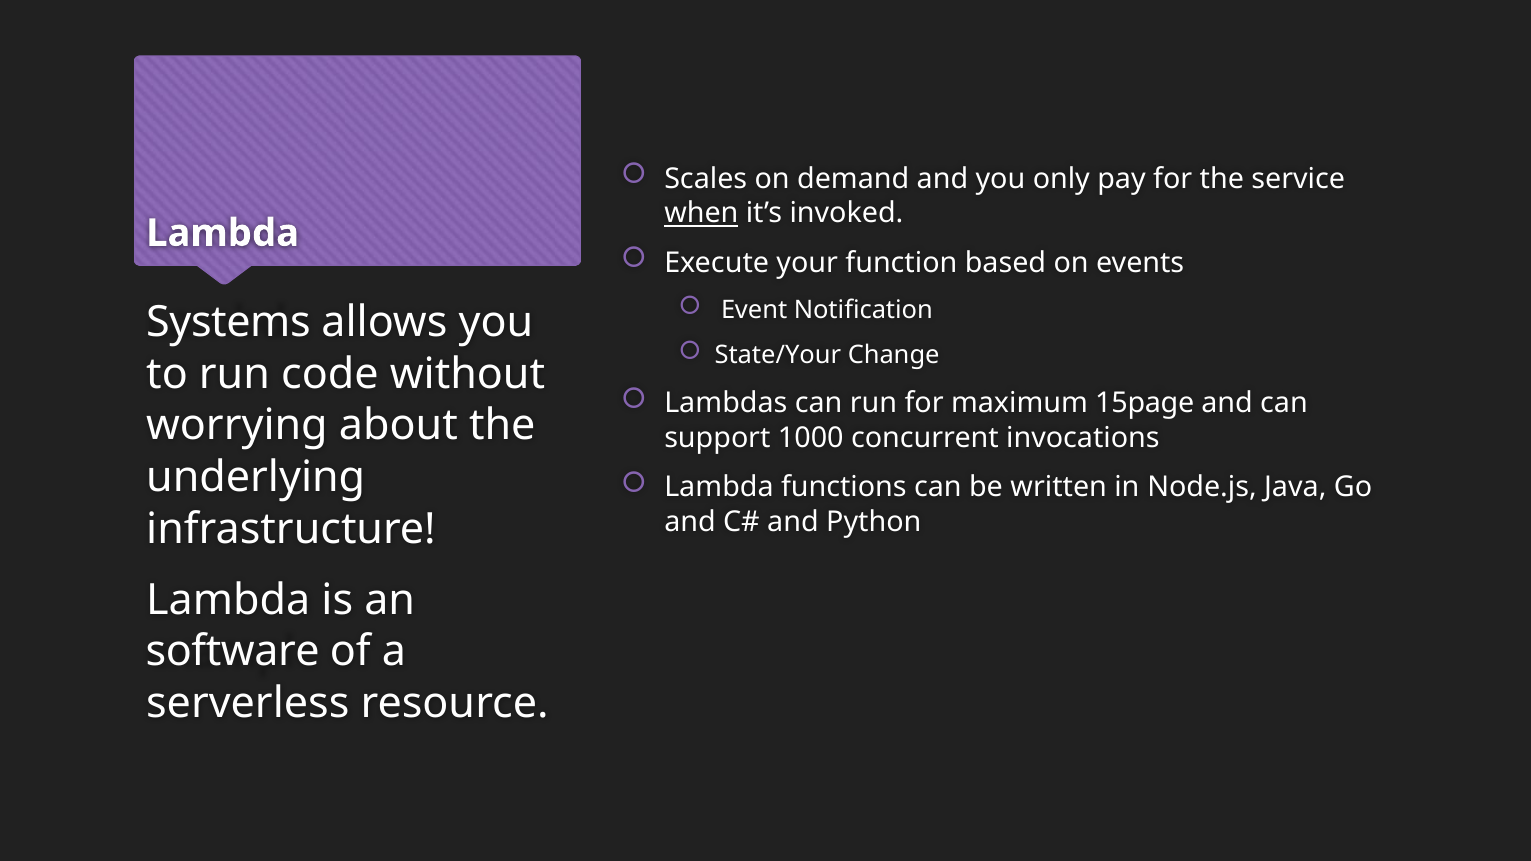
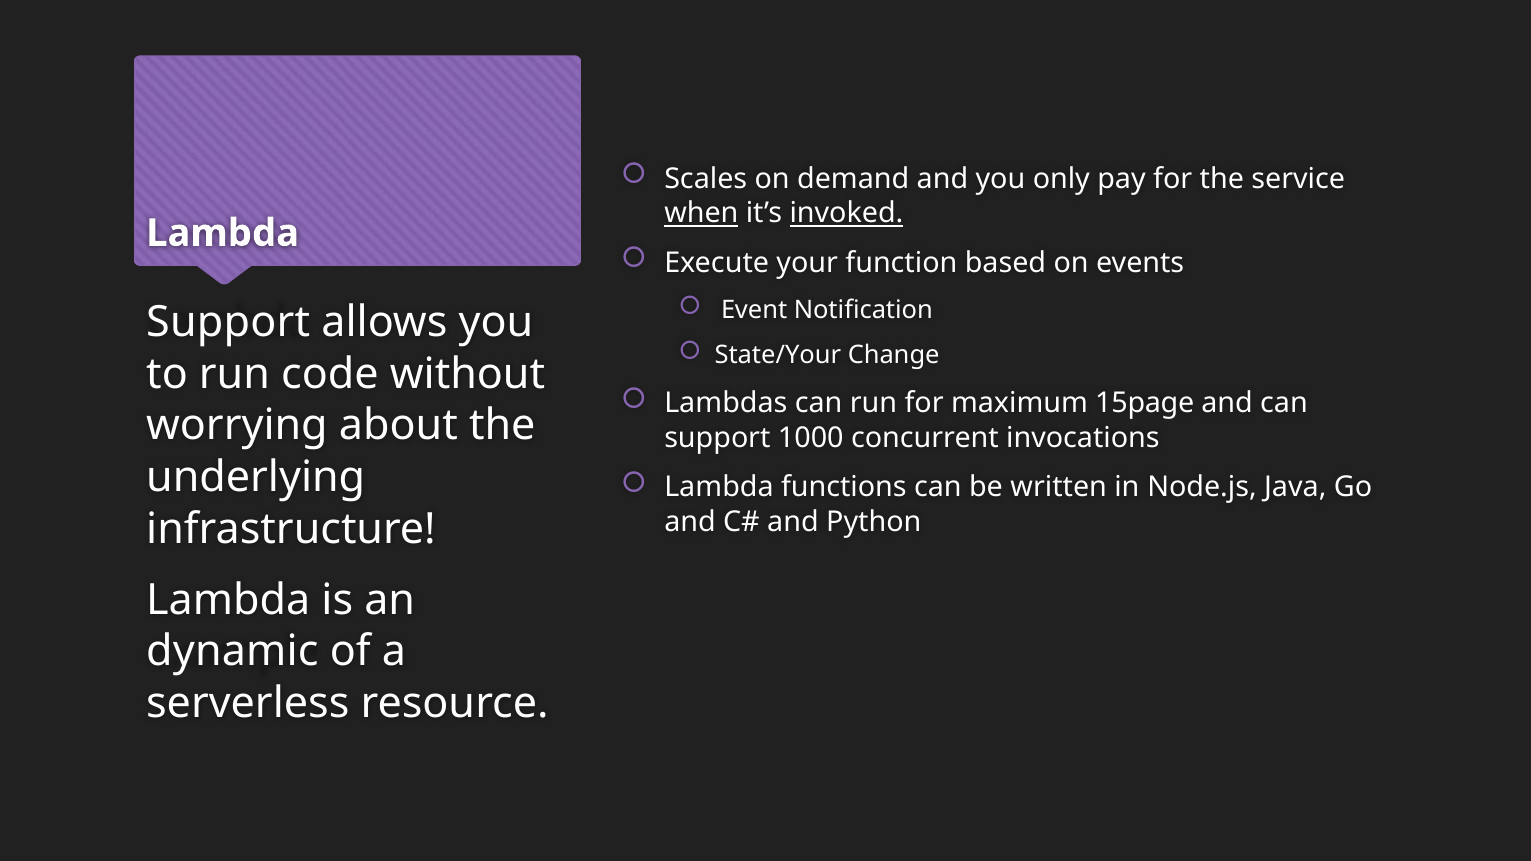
invoked underline: none -> present (846, 213)
Systems: Systems -> Support (228, 322)
software: software -> dynamic (232, 652)
